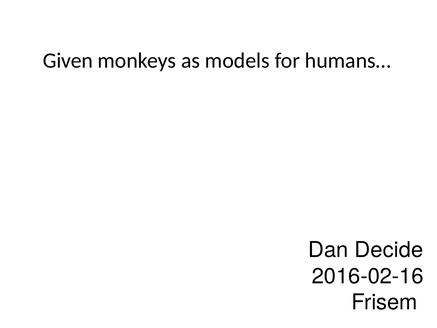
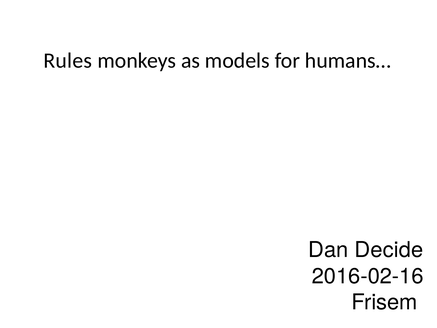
Given: Given -> Rules (68, 60)
